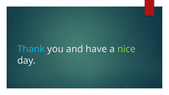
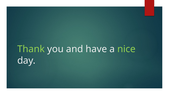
Thank colour: light blue -> light green (31, 49)
